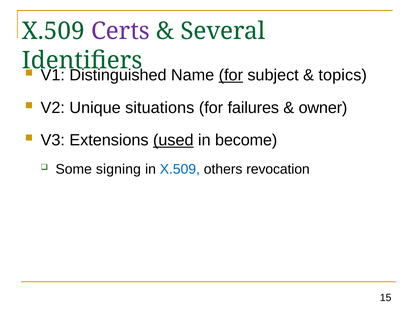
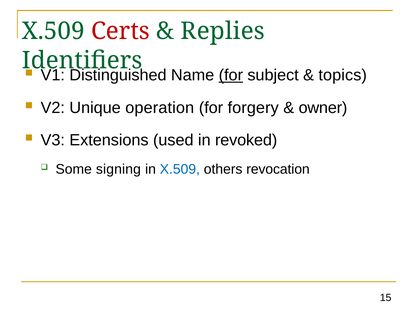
Certs colour: purple -> red (121, 31)
Several: Several -> Replies (223, 31)
situations: situations -> operation (160, 108)
failures: failures -> forgery (253, 108)
used underline: present -> none (173, 140)
become: become -> revoked (246, 140)
